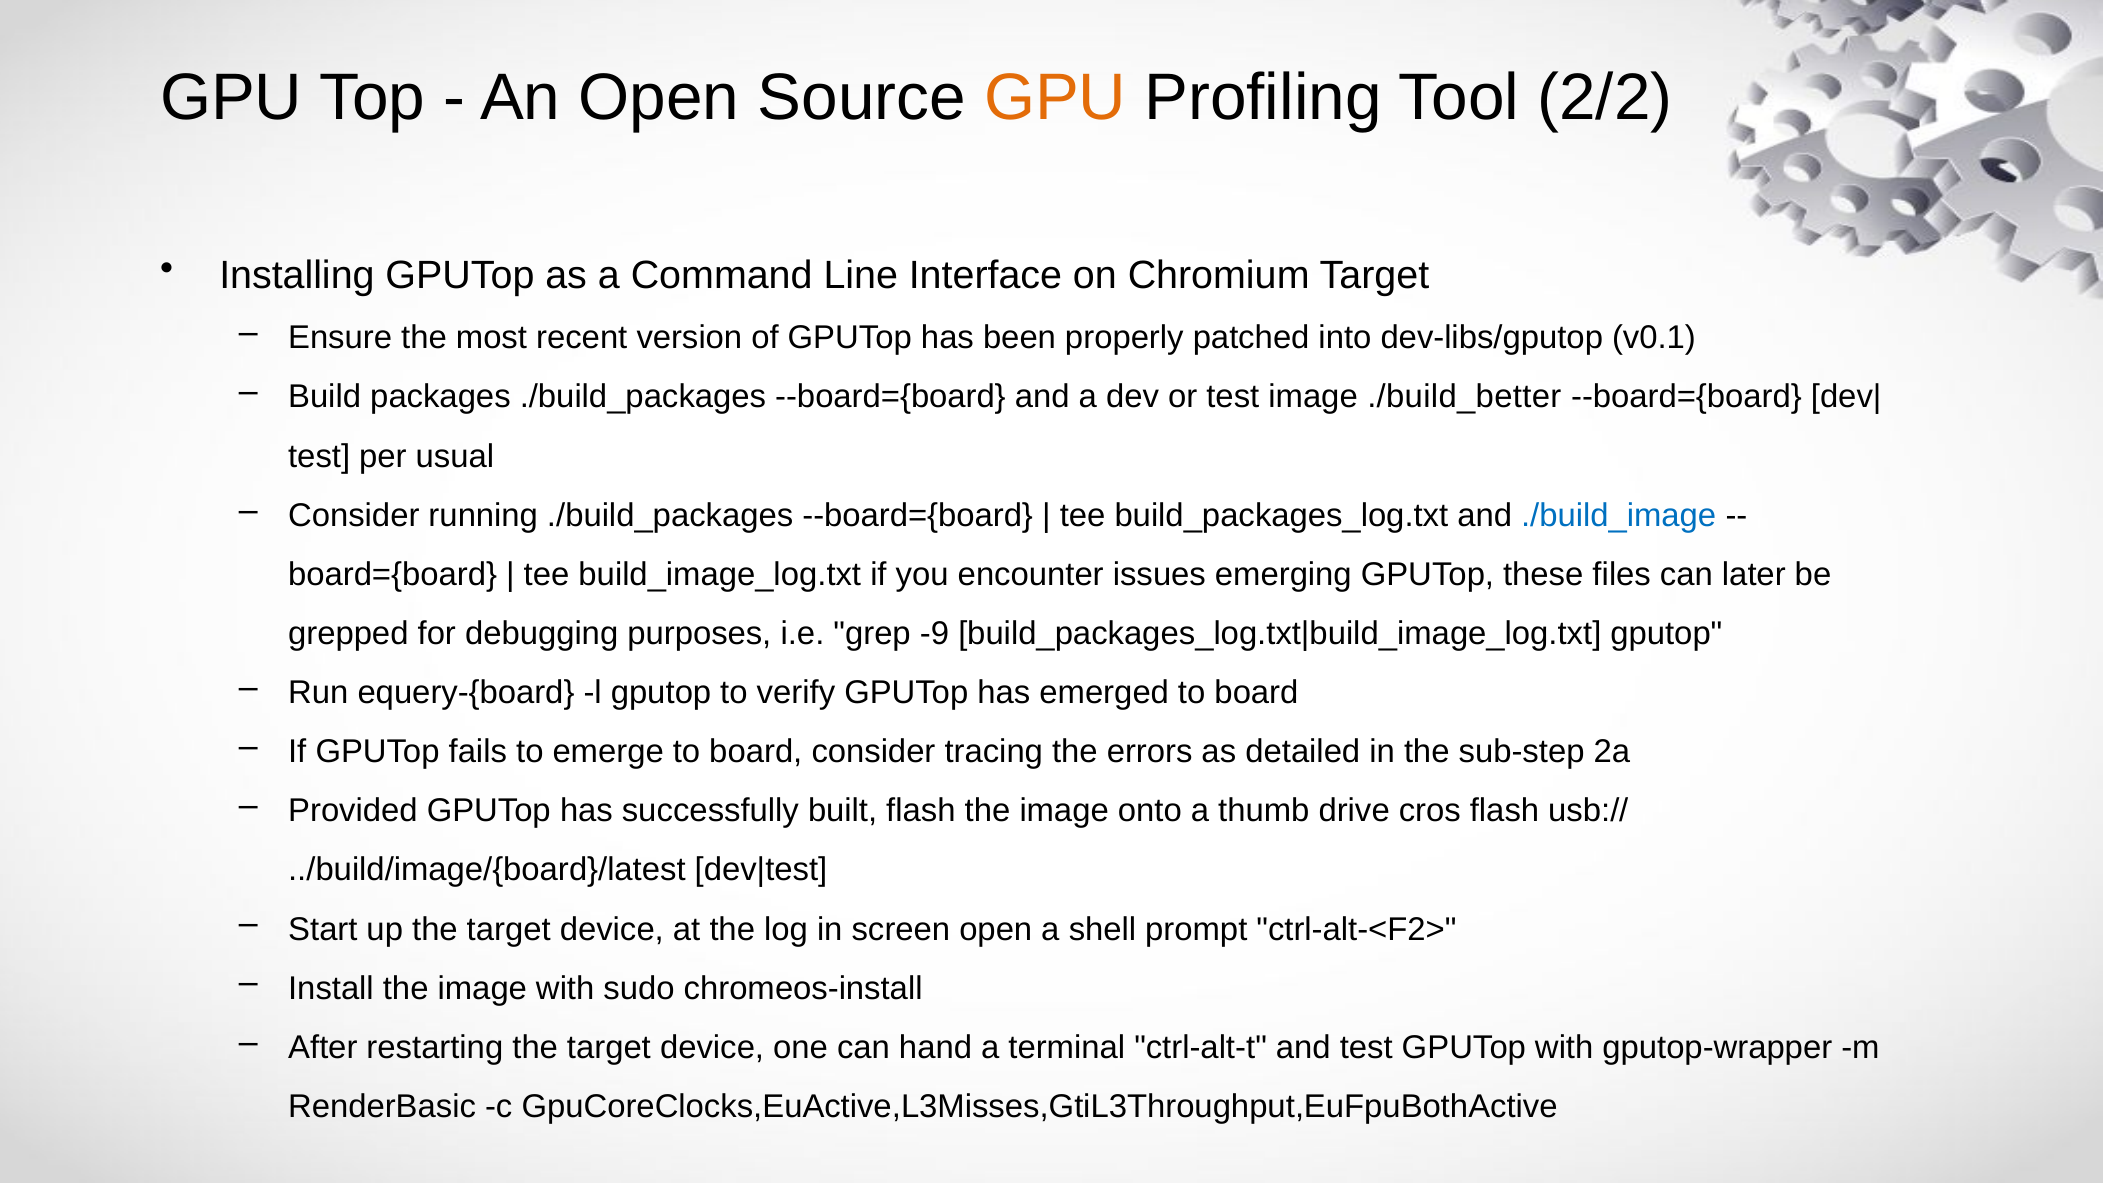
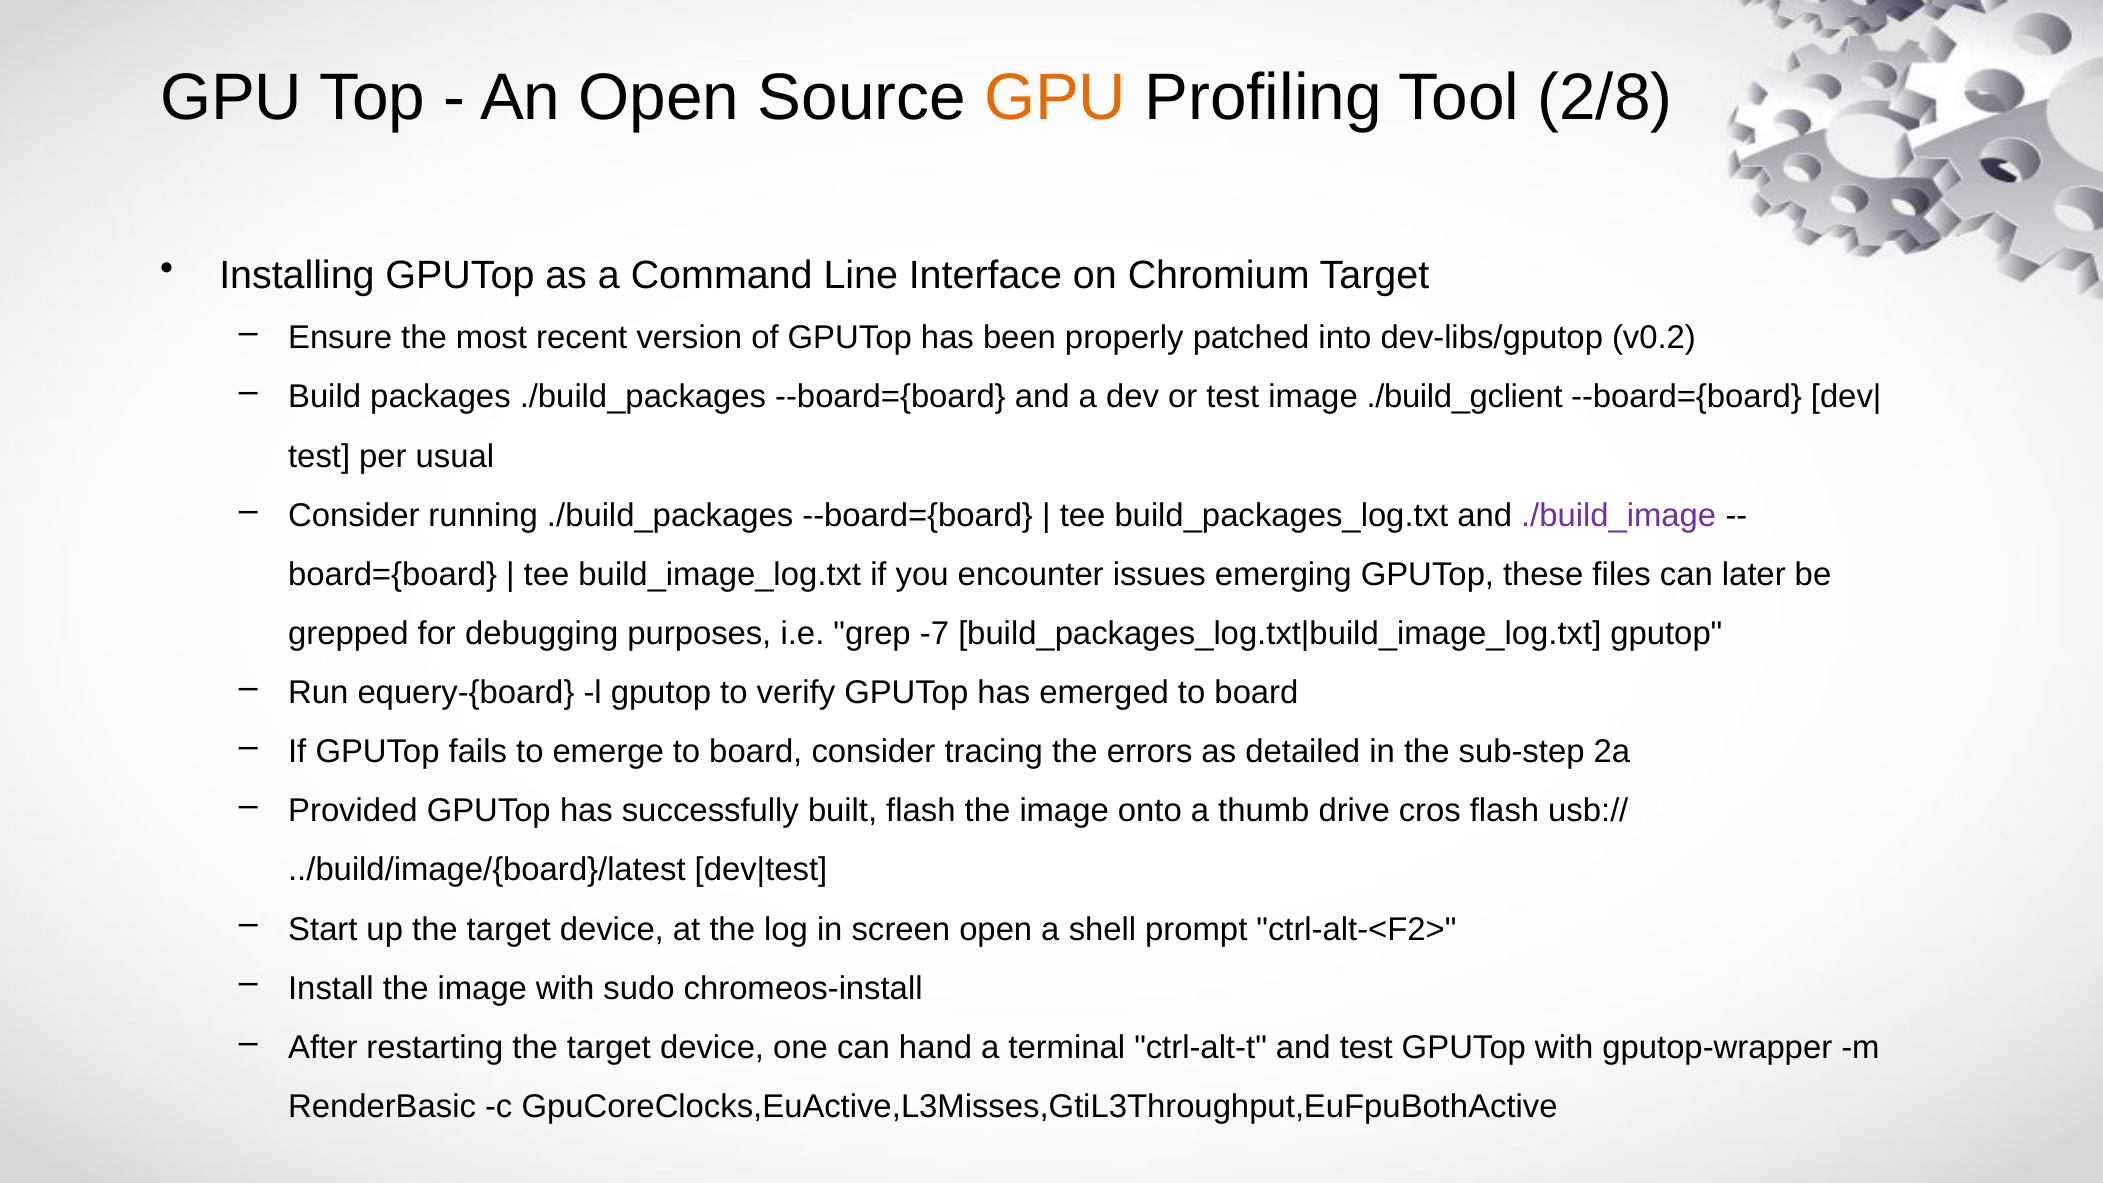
2/2: 2/2 -> 2/8 (1605, 98)
v0.1: v0.1 -> v0.2 (1654, 338)
./build_better: ./build_better -> ./build_gclient (1465, 397)
./build_image colour: blue -> purple (1619, 515)
-9: -9 -> -7 (935, 634)
